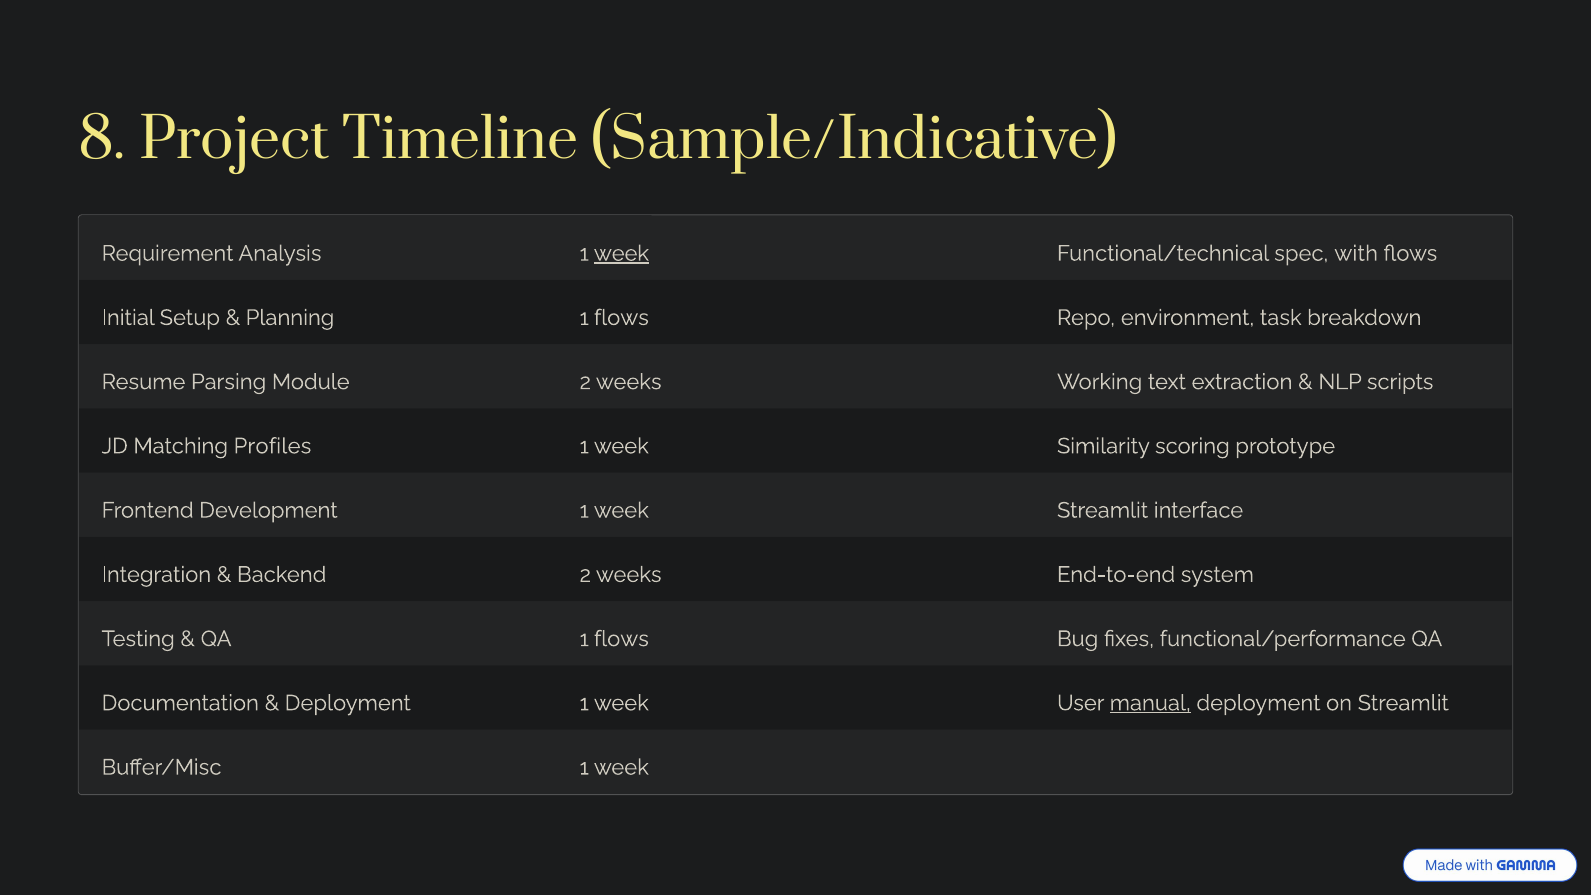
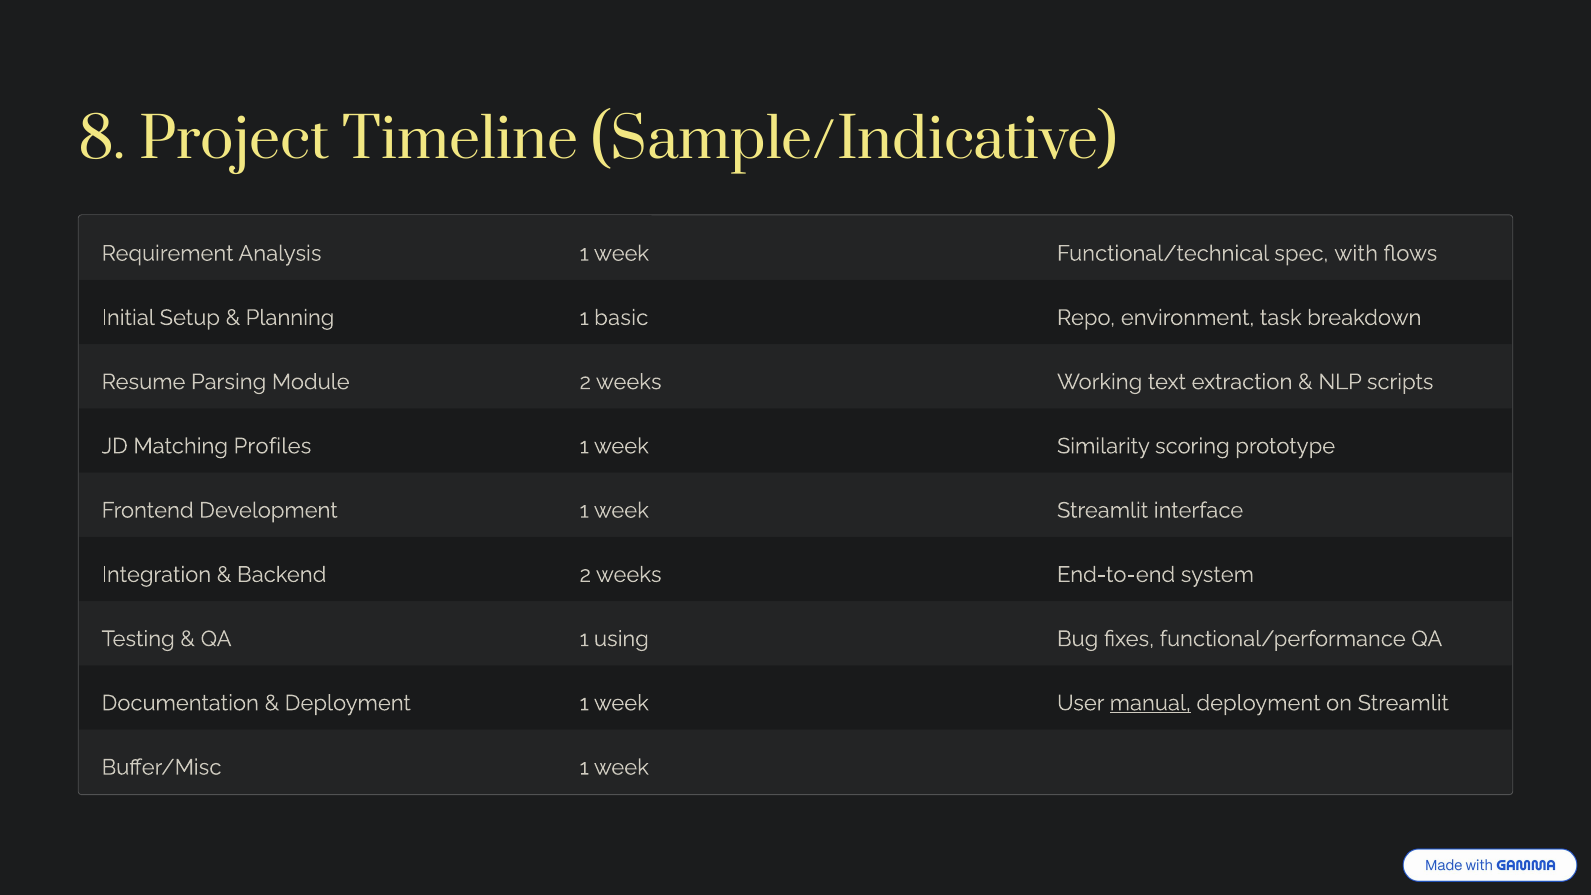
week underline: present -> none (621, 253)
Planning 1 flows: flows -> basic (621, 318)
QA 1 flows: flows -> using (621, 639)
